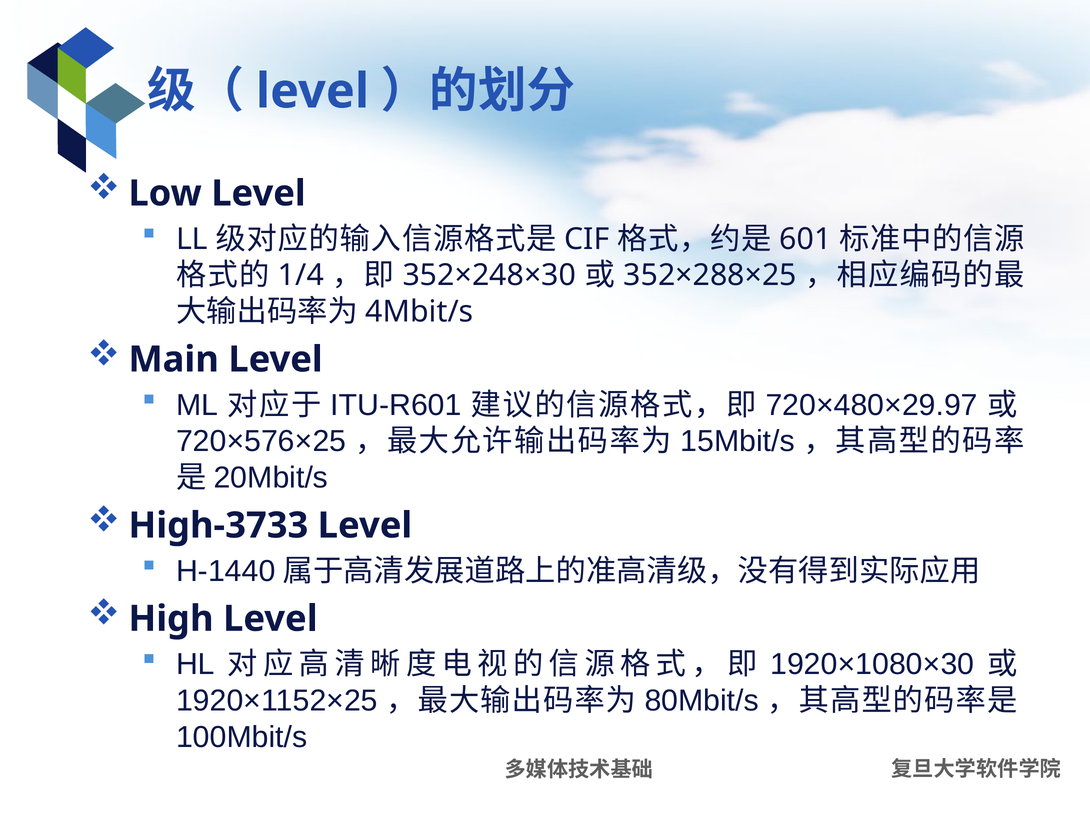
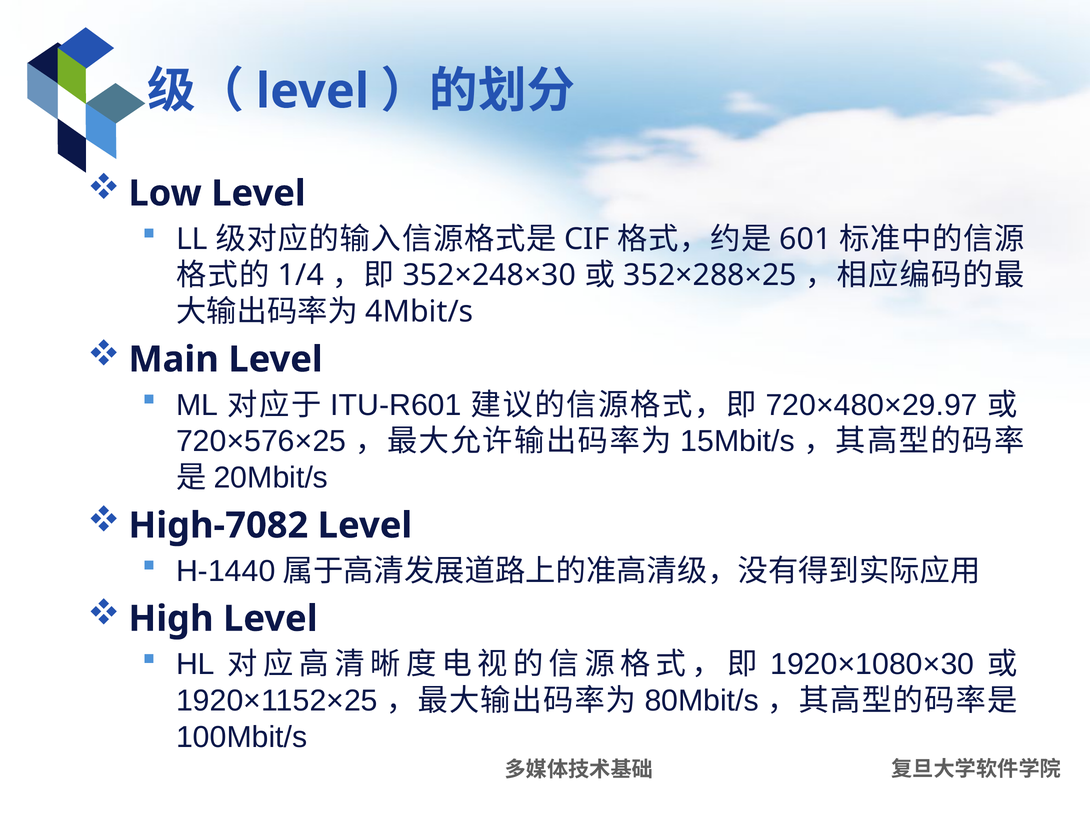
High-3733: High-3733 -> High-7082 (218, 525)
